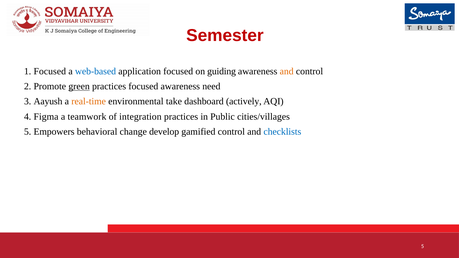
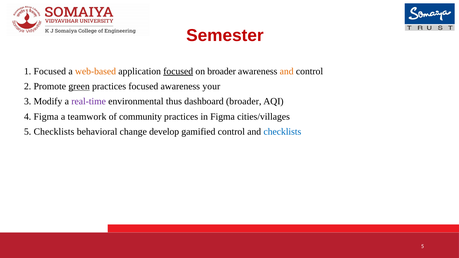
web-based colour: blue -> orange (96, 71)
focused underline: none -> present (178, 71)
on guiding: guiding -> broader (222, 71)
need: need -> your (211, 86)
Aayush: Aayush -> Modify (48, 102)
real-time colour: orange -> purple (89, 102)
take: take -> thus (174, 102)
dashboard actively: actively -> broader (244, 102)
integration: integration -> community (140, 117)
in Public: Public -> Figma (223, 117)
5 Empowers: Empowers -> Checklists (54, 132)
